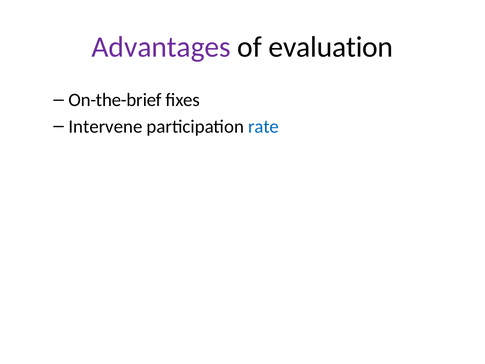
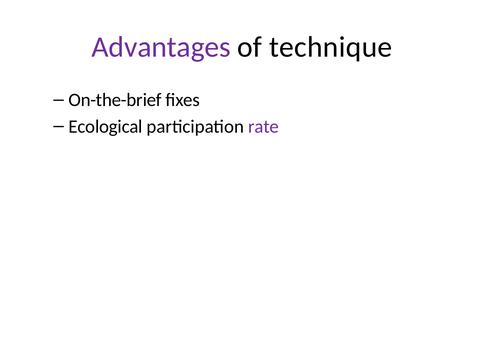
evaluation: evaluation -> technique (331, 47)
Intervene: Intervene -> Ecological (106, 126)
rate colour: blue -> purple (264, 126)
